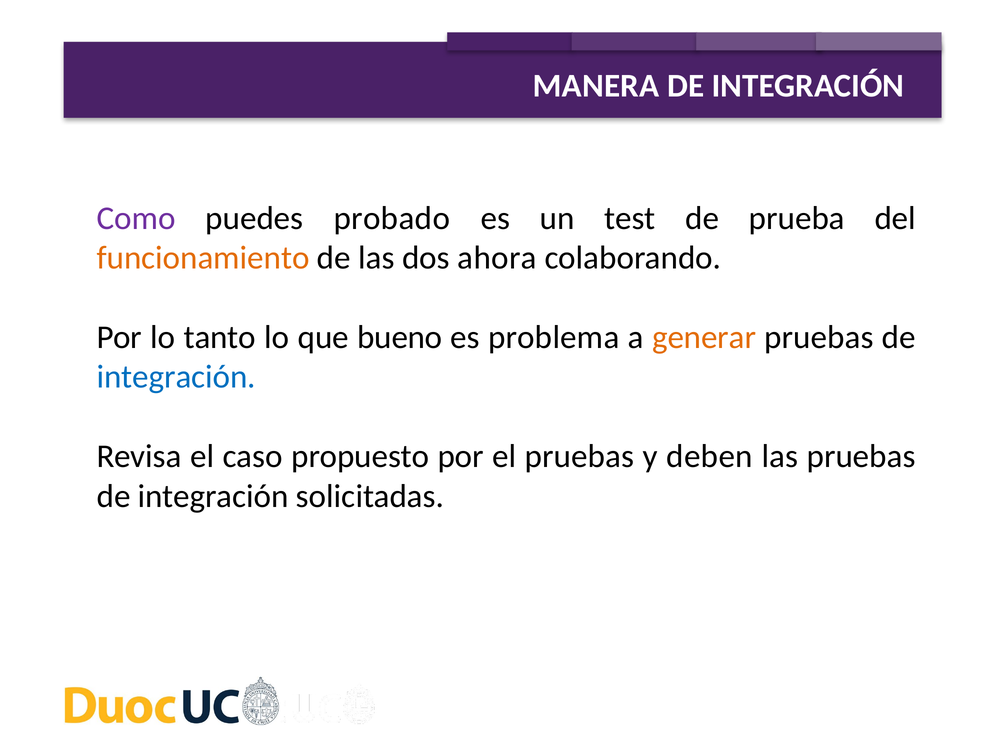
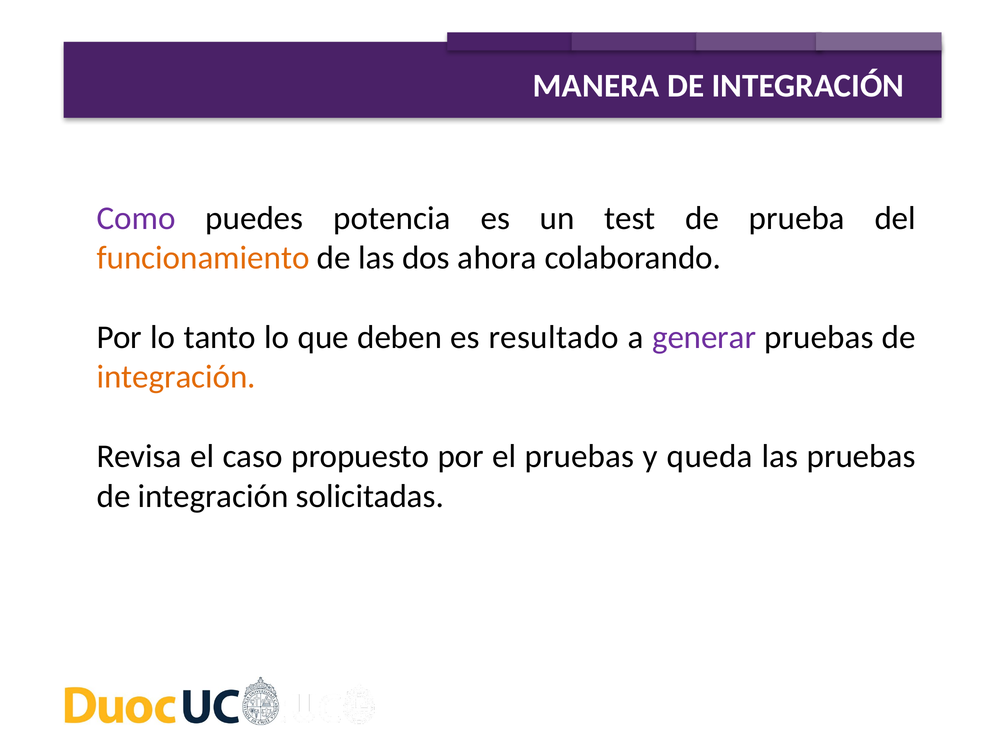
probado: probado -> potencia (392, 218)
bueno: bueno -> deben (400, 337)
problema: problema -> resultado (554, 337)
generar colour: orange -> purple (704, 337)
integración colour: blue -> orange (176, 377)
deben: deben -> queda (710, 456)
